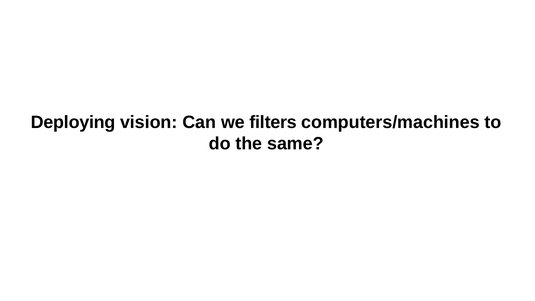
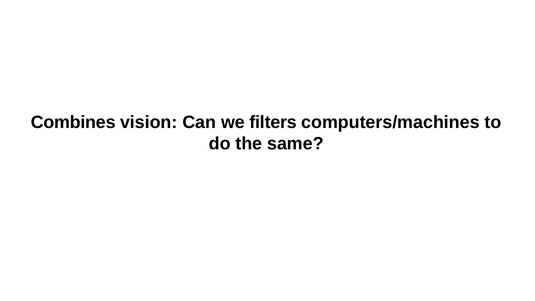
Deploying: Deploying -> Combines (73, 122)
